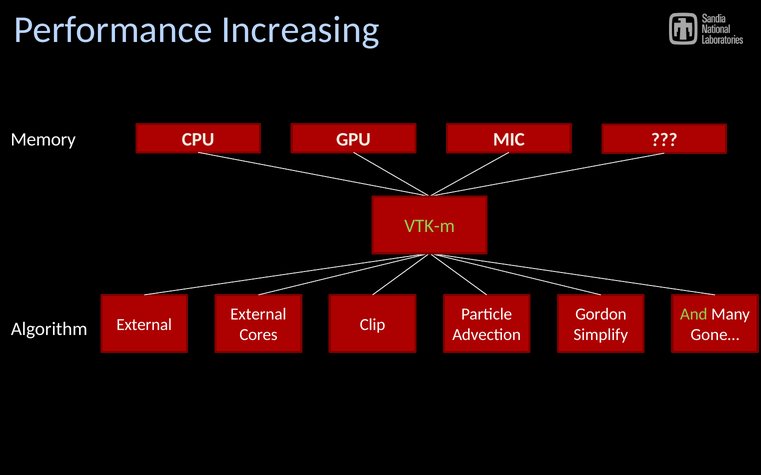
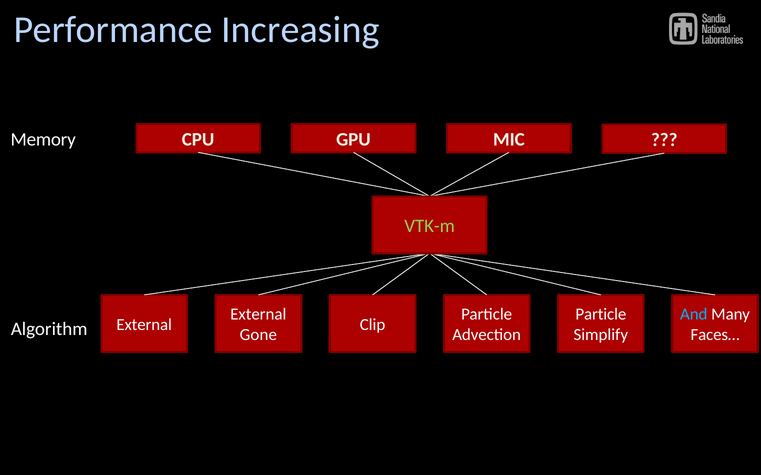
Gordon: Gordon -> Particle (601, 315)
And colour: light green -> light blue (694, 315)
Cores: Cores -> Gone (258, 335)
Gone…: Gone… -> Faces… (715, 335)
